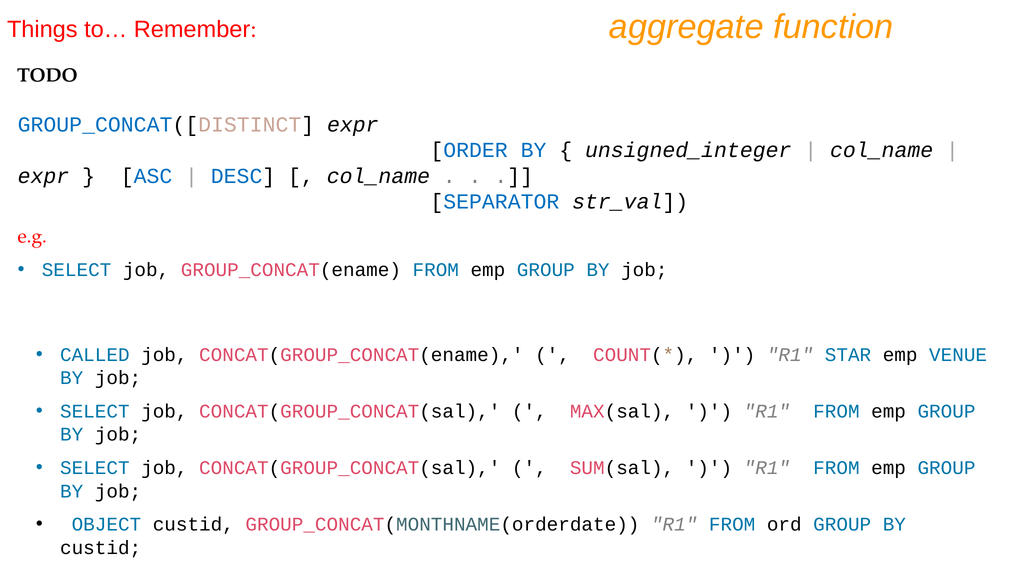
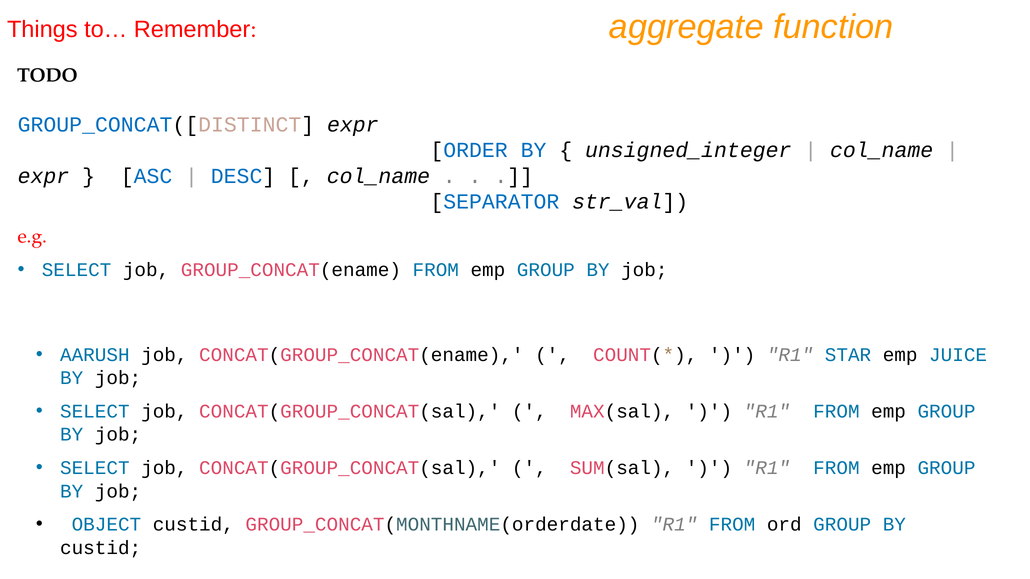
CALLED: CALLED -> AARUSH (95, 355)
VENUE: VENUE -> JUICE (958, 355)
